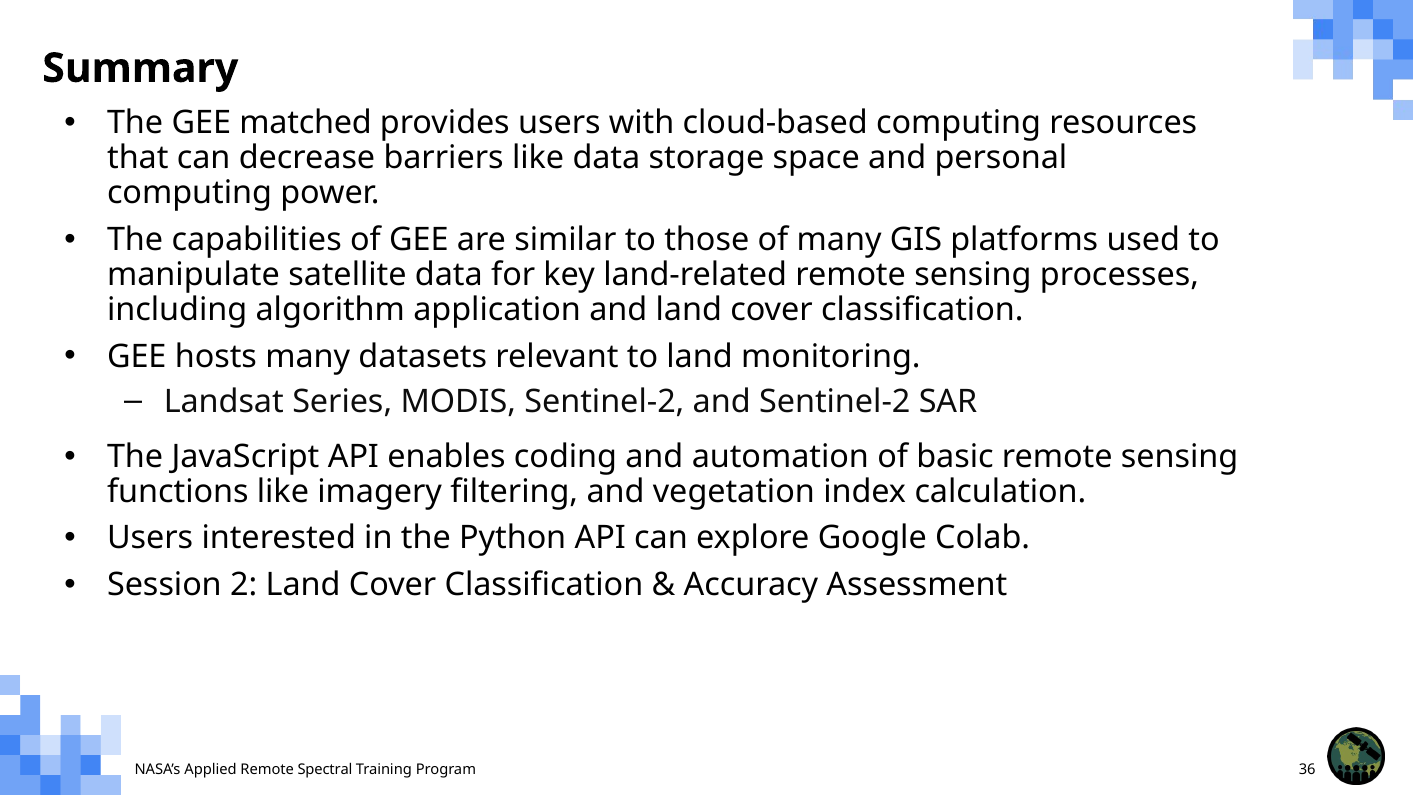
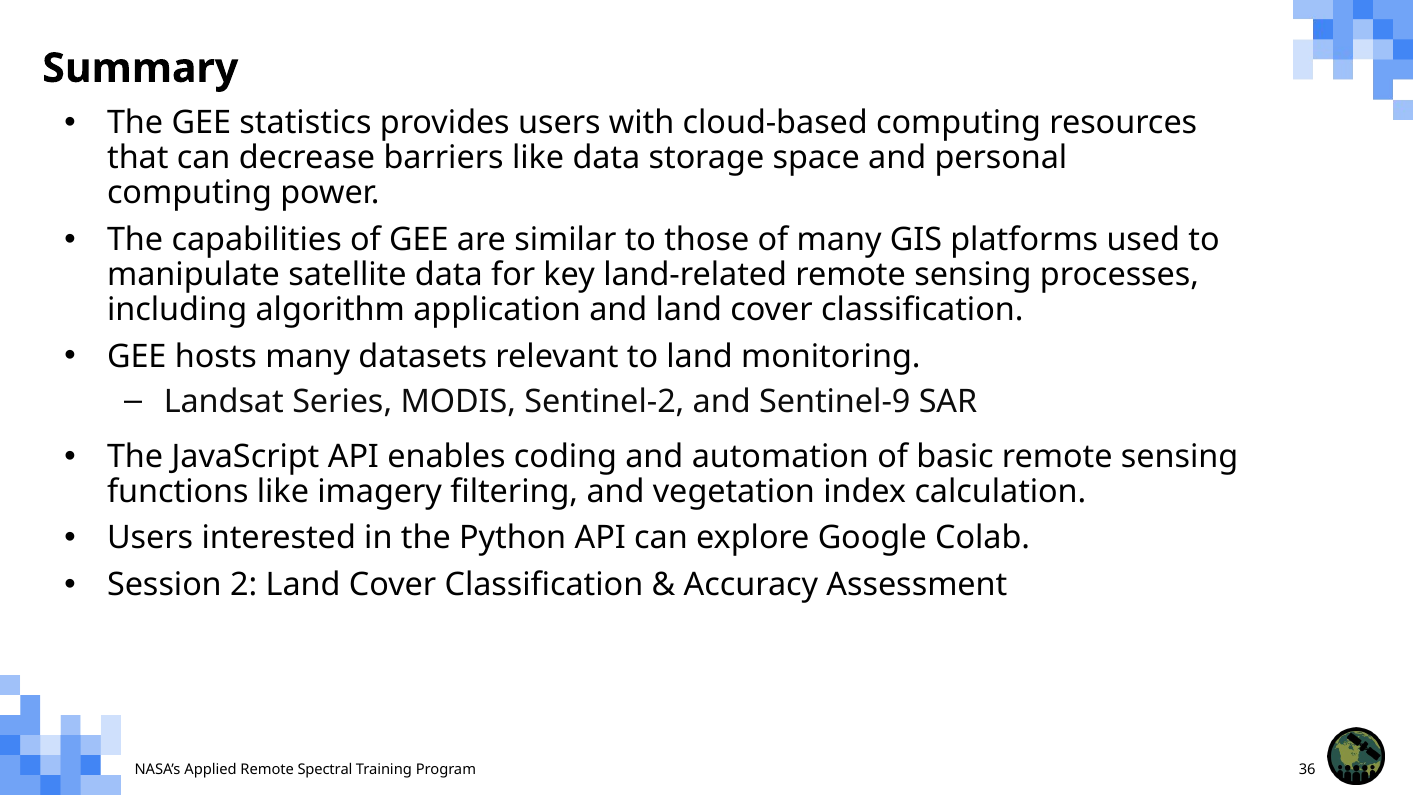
matched: matched -> statistics (305, 123)
and Sentinel-2: Sentinel-2 -> Sentinel-9 (835, 401)
